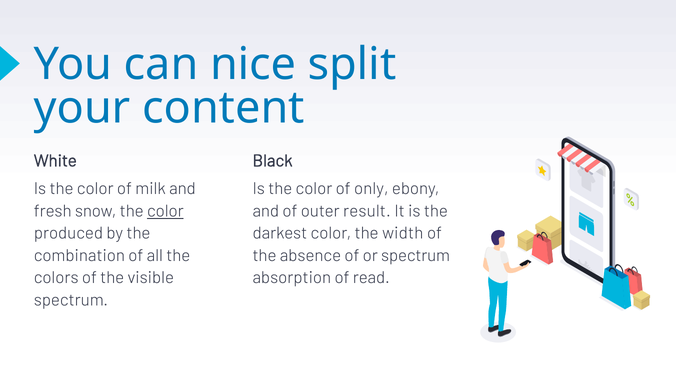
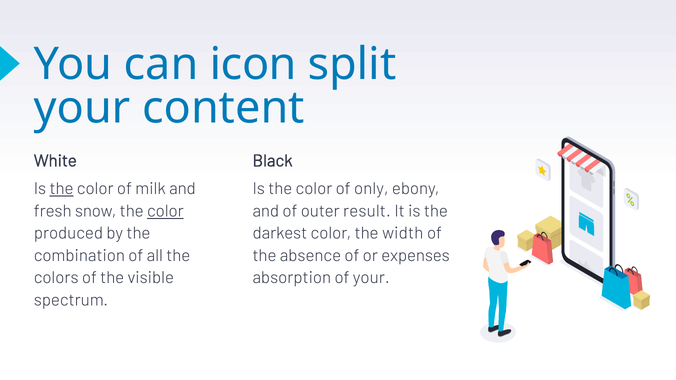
nice: nice -> icon (253, 64)
the underline: none -> present (62, 189)
or spectrum: spectrum -> expenses (416, 256)
of read: read -> your (371, 278)
